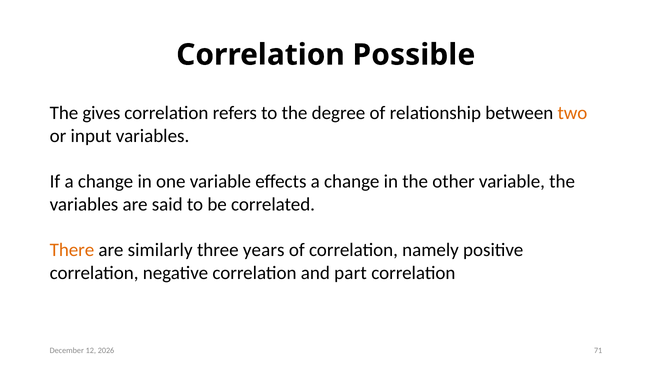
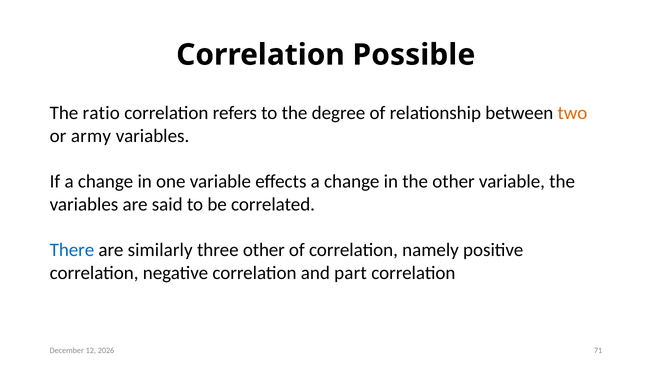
gives: gives -> ratio (101, 113)
input: input -> army (91, 136)
There colour: orange -> blue (72, 250)
three years: years -> other (264, 250)
